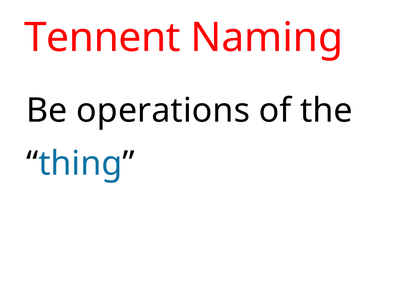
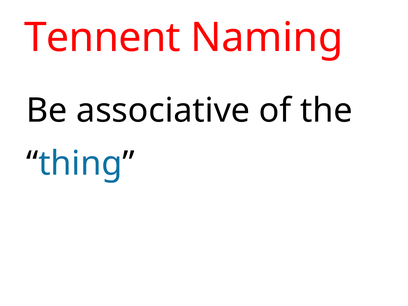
operations: operations -> associative (163, 111)
